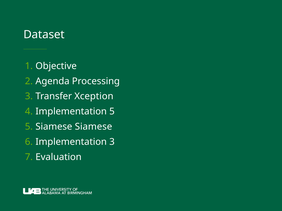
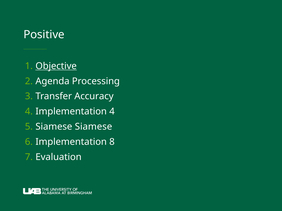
Dataset: Dataset -> Positive (44, 35)
Objective underline: none -> present (56, 66)
Xception: Xception -> Accuracy (94, 97)
Implementation 5: 5 -> 4 (112, 112)
Implementation 3: 3 -> 8 (112, 142)
